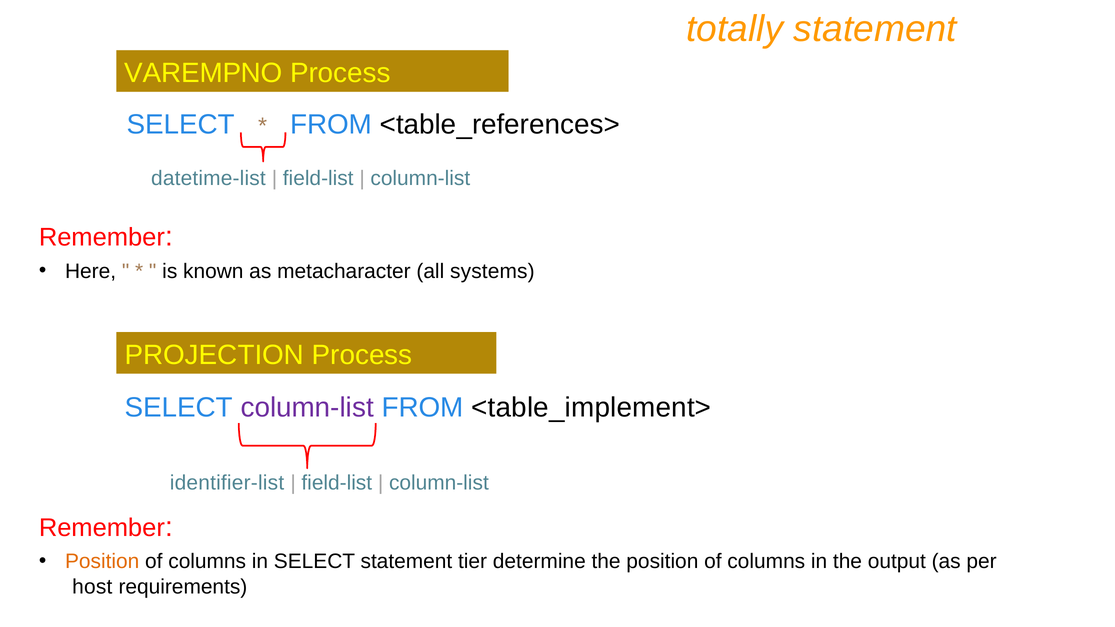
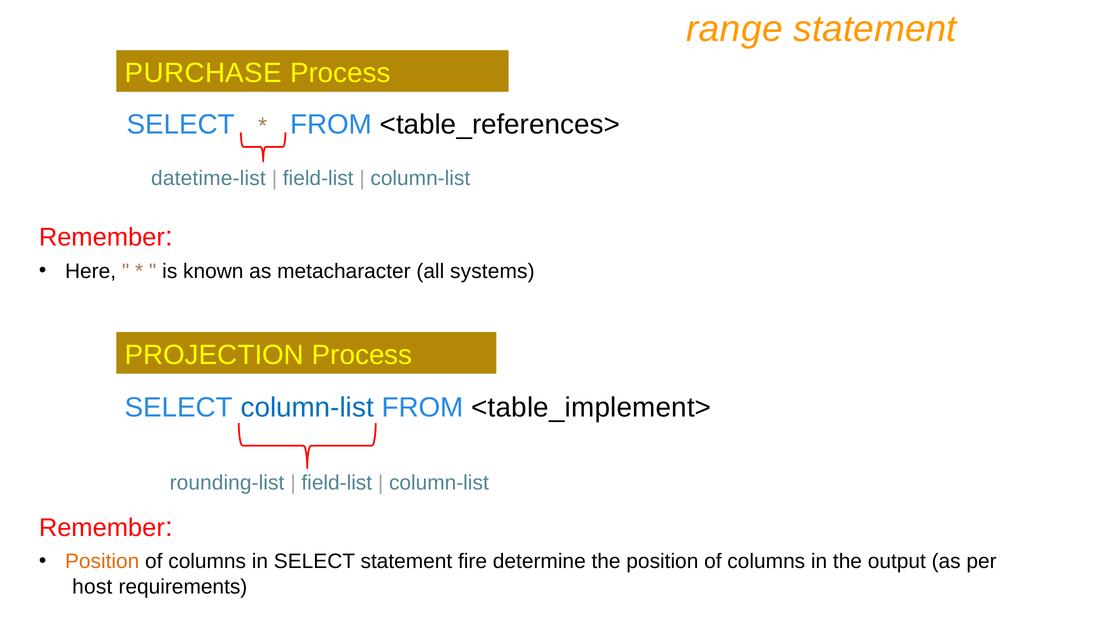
totally: totally -> range (734, 29)
VAREMPNO: VAREMPNO -> PURCHASE (203, 73)
column-list colour: purple -> blue (307, 408)
identifier-list: identifier-list -> rounding-list (227, 483)
tier: tier -> fire (473, 562)
